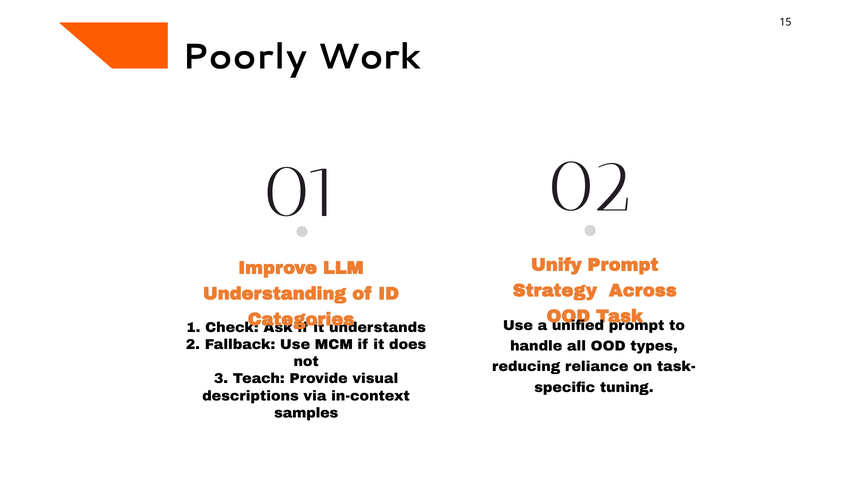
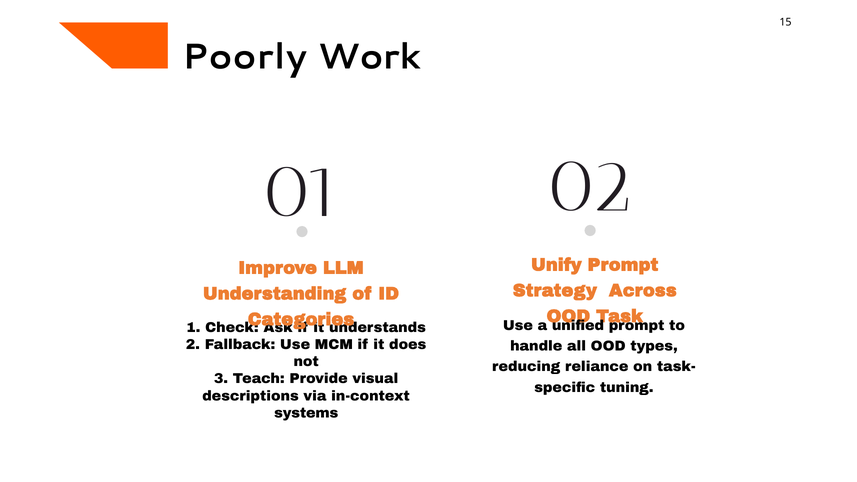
samples: samples -> systems (306, 413)
